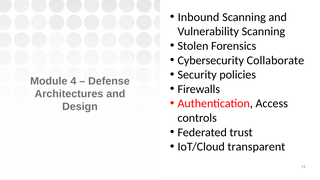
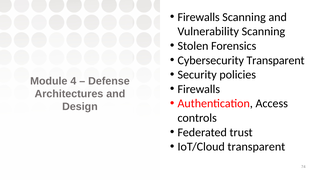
Inbound: Inbound -> Firewalls (199, 17)
Cybersecurity Collaborate: Collaborate -> Transparent (276, 60)
